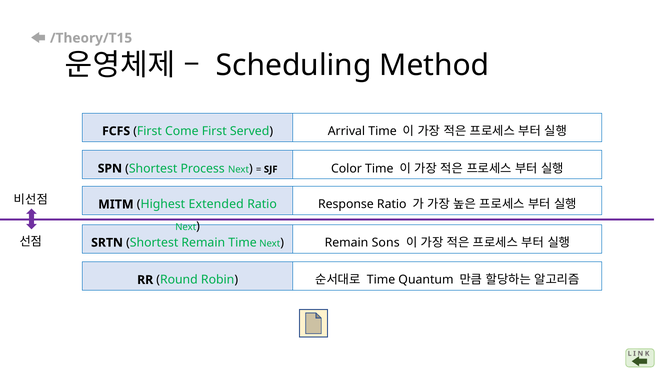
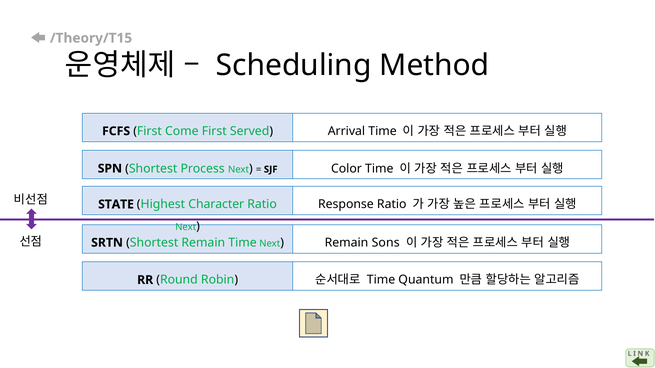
MITM: MITM -> STATE (116, 205)
Extended: Extended -> Character (216, 205)
